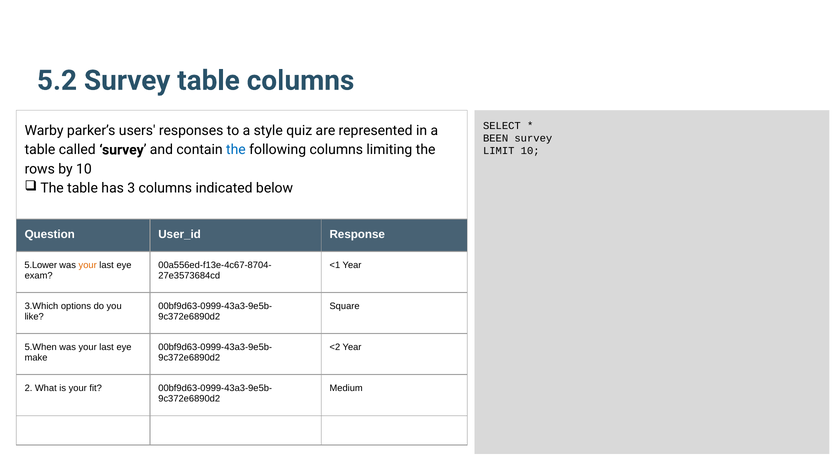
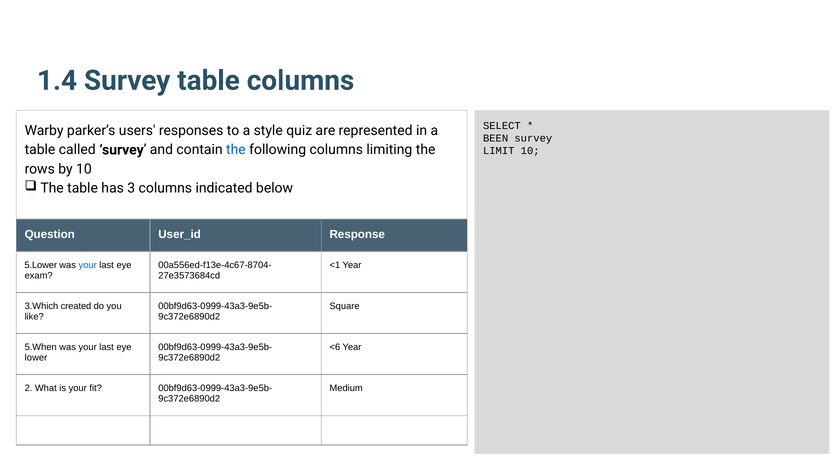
5.2: 5.2 -> 1.4 (57, 80)
your colour: orange -> blue (88, 265)
options: options -> created (76, 306)
<2: <2 -> <6 (335, 347)
make: make -> lower (36, 357)
